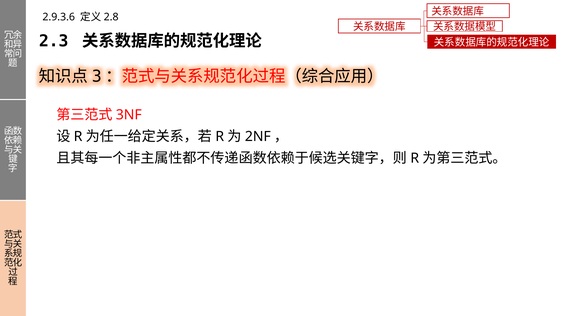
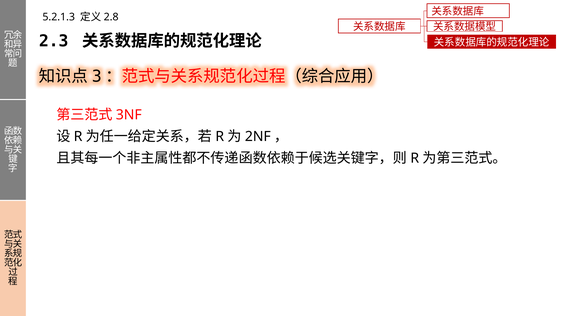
2.9.3.6: 2.9.3.6 -> 5.2.1.3 (59, 17)
